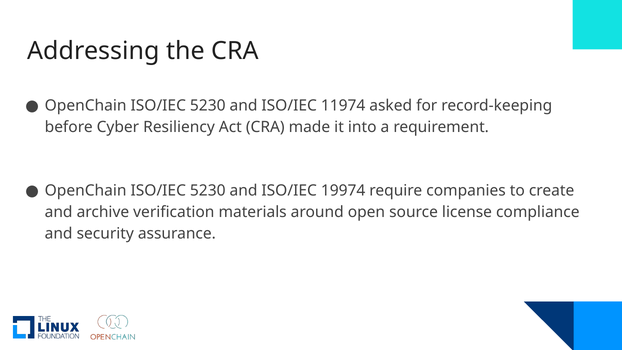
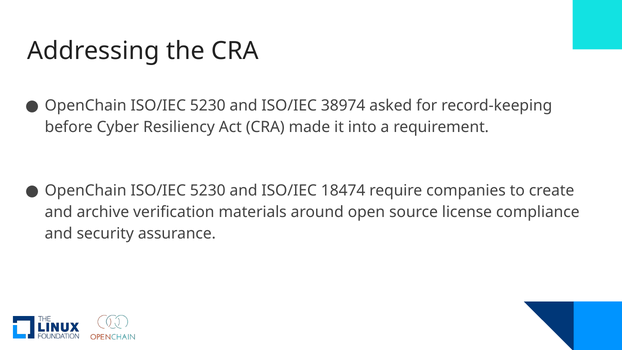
11974: 11974 -> 38974 (343, 106)
19974: 19974 -> 18474 (343, 191)
